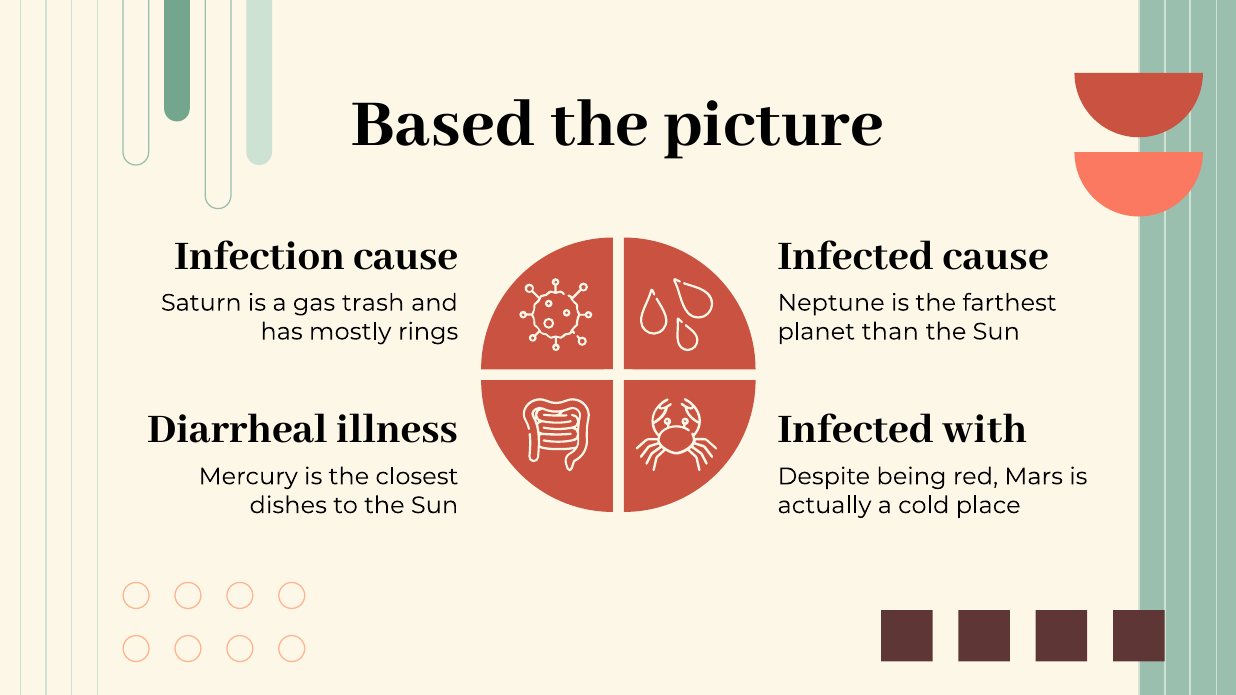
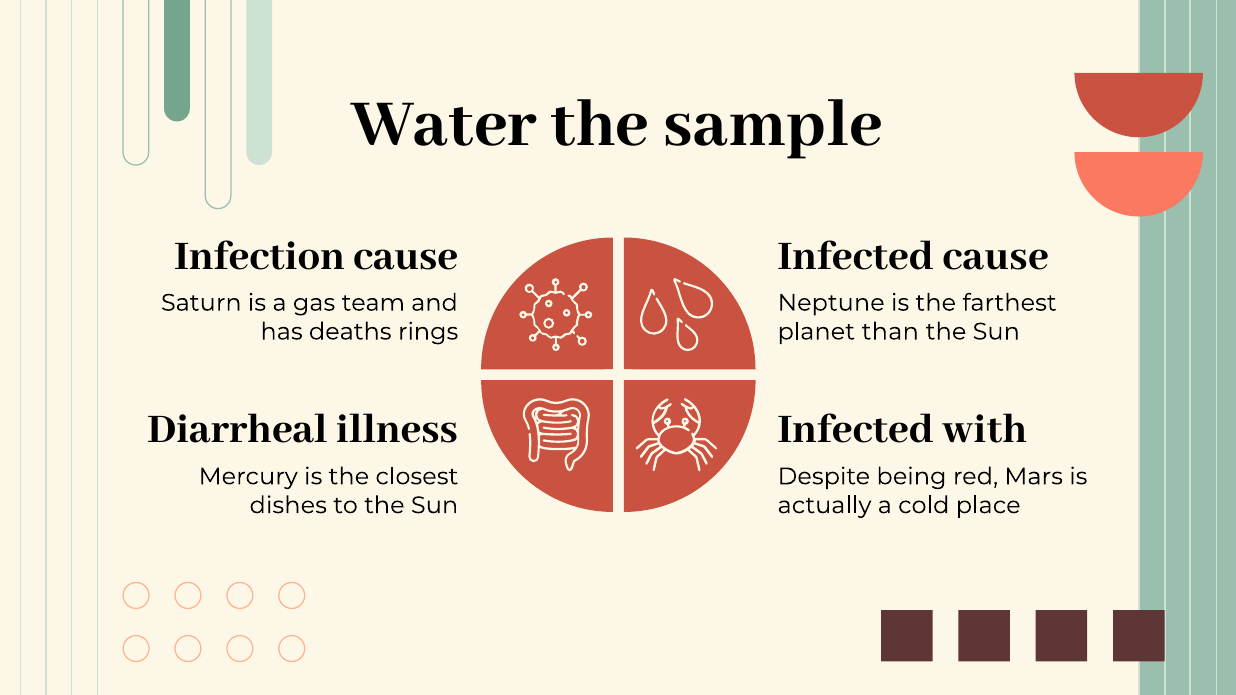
Based: Based -> Water (444, 122)
picture: picture -> sample (773, 122)
trash: trash -> team (373, 303)
mostly: mostly -> deaths (350, 332)
